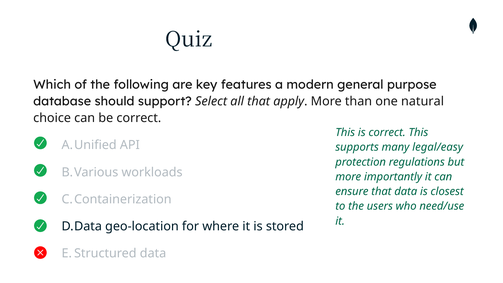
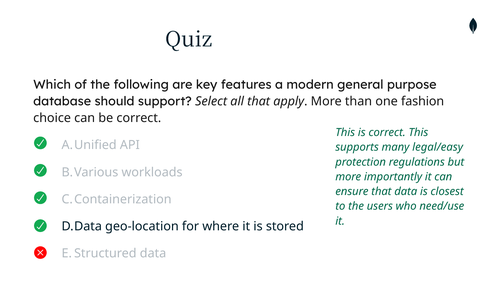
natural: natural -> fashion (423, 101)
